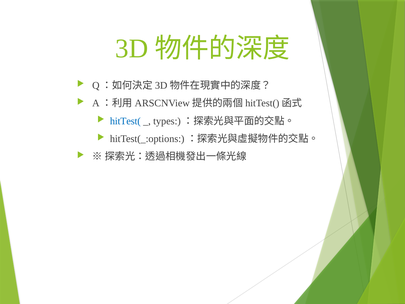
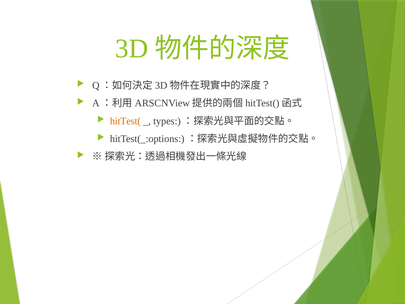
hitTest( colour: blue -> orange (125, 121)
